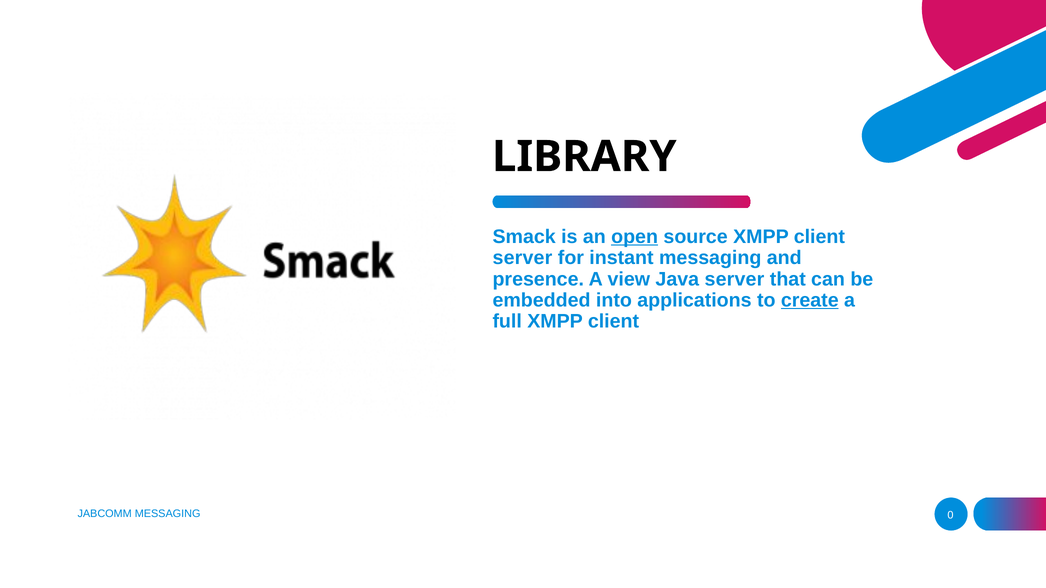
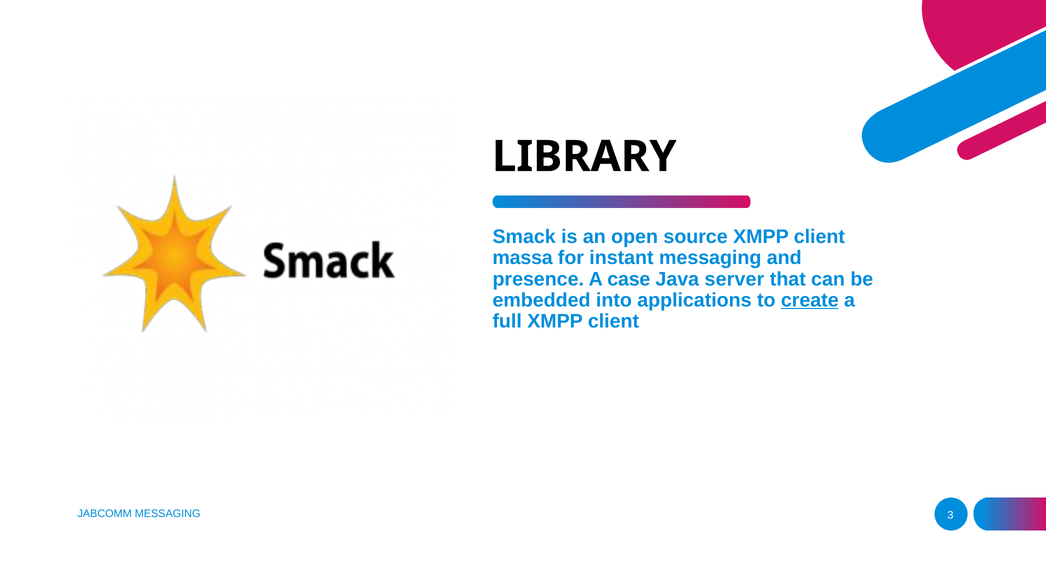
open underline: present -> none (635, 237)
server: server -> massa (523, 258)
view: view -> case (629, 279)
0: 0 -> 3 (951, 515)
